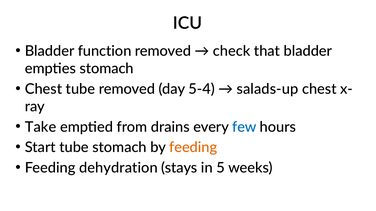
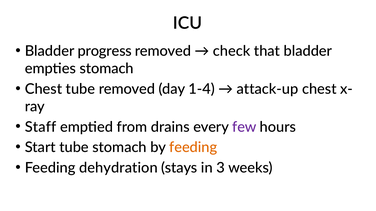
function: function -> progress (105, 51)
5-4: 5-4 -> 1-4 (202, 89)
salads-up: salads-up -> attack-up (268, 89)
Take: Take -> Staff (41, 127)
few colour: blue -> purple (244, 127)
5: 5 -> 3 (221, 168)
